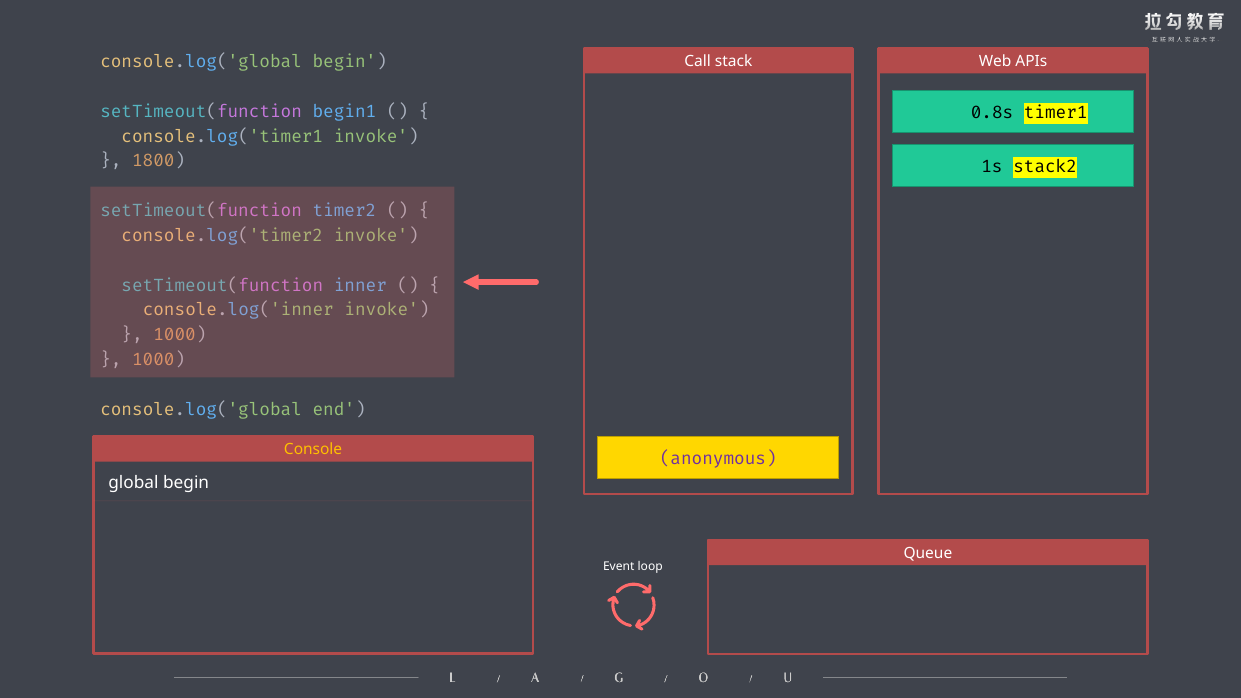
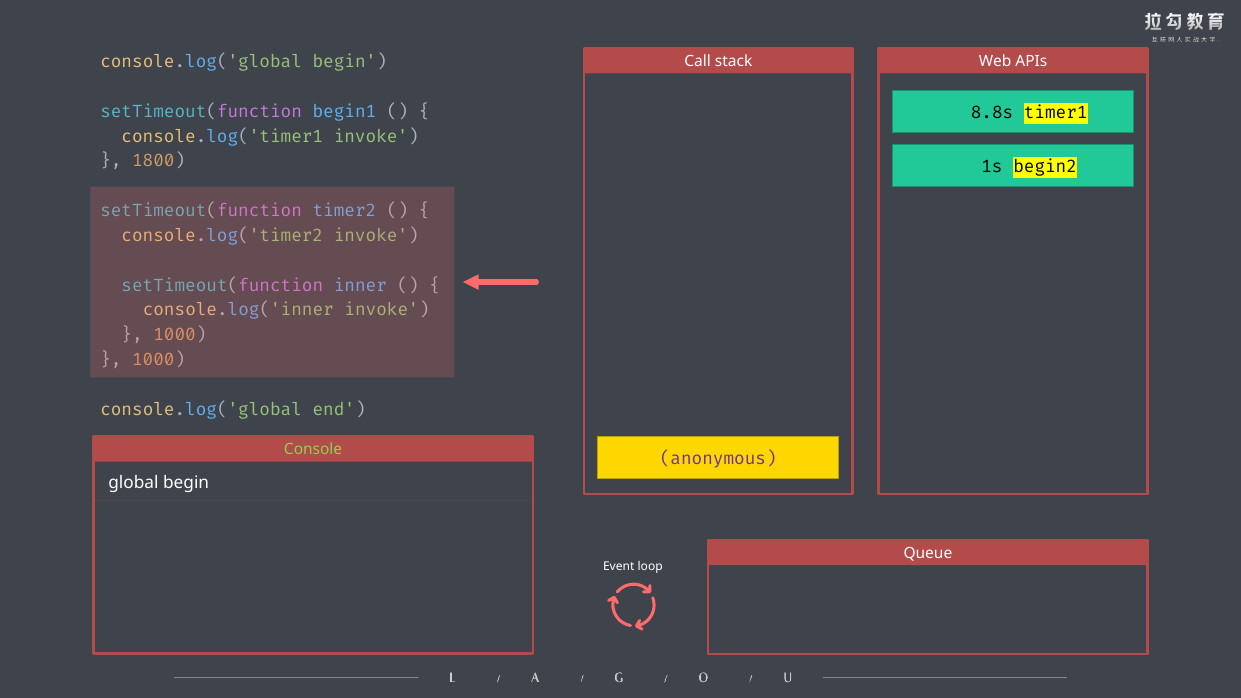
0.8s: 0.8s -> 8.8s (992, 113)
stack2: stack2 -> begin2 (1045, 167)
Console colour: yellow -> light green (313, 450)
